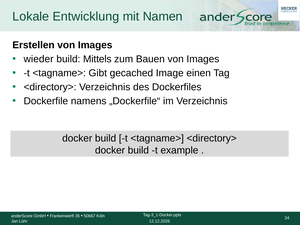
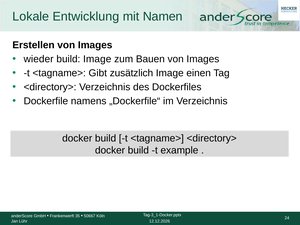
build Mittels: Mittels -> Image (97, 59)
gecached: gecached -> zusätzlich (131, 73)
